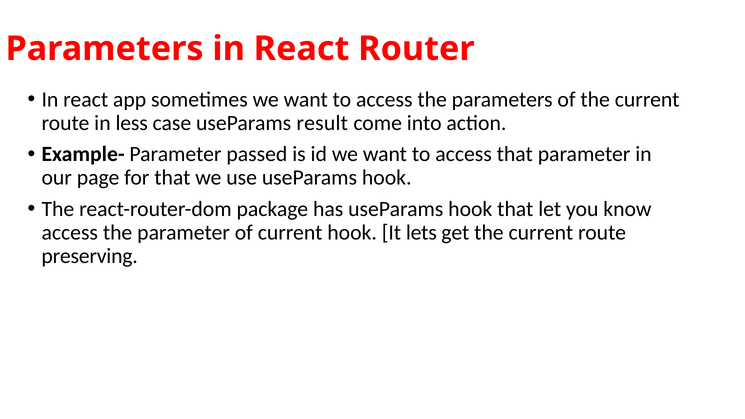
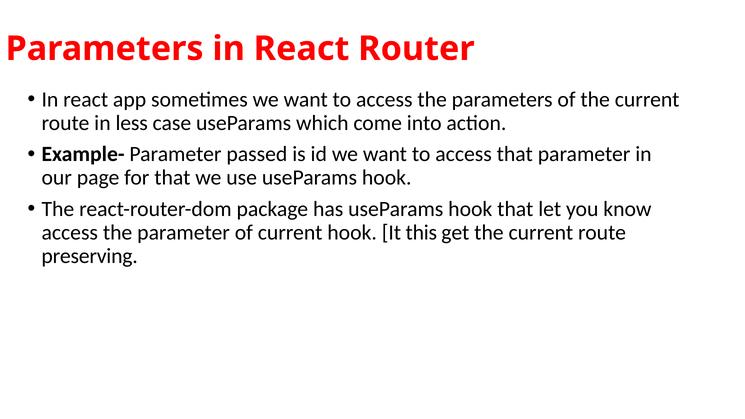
result: result -> which (322, 123)
lets: lets -> this (421, 232)
